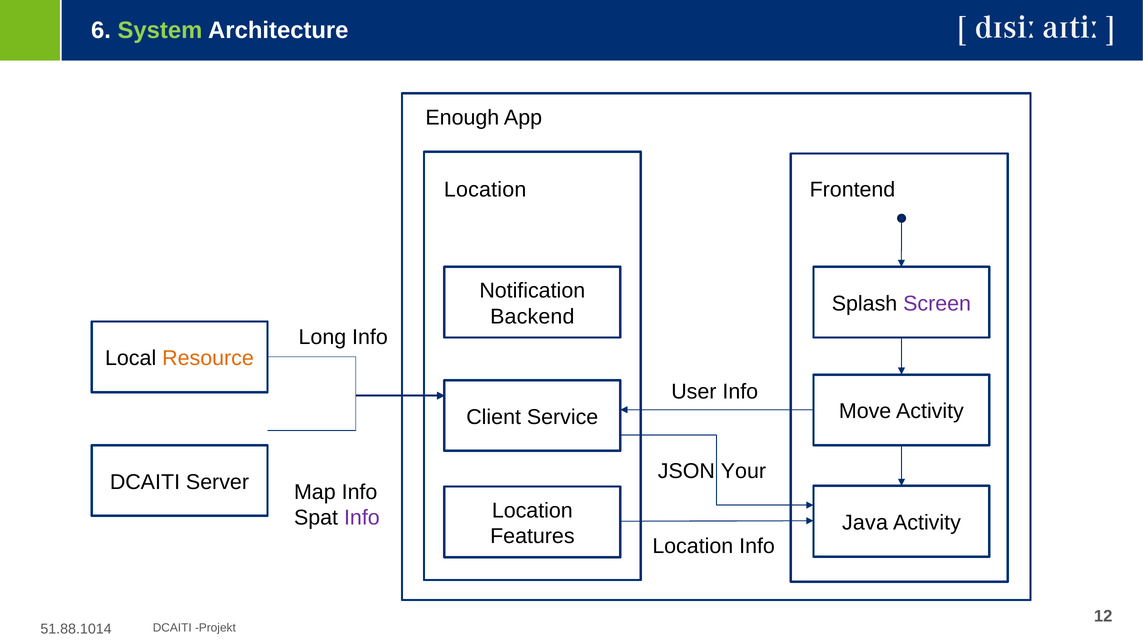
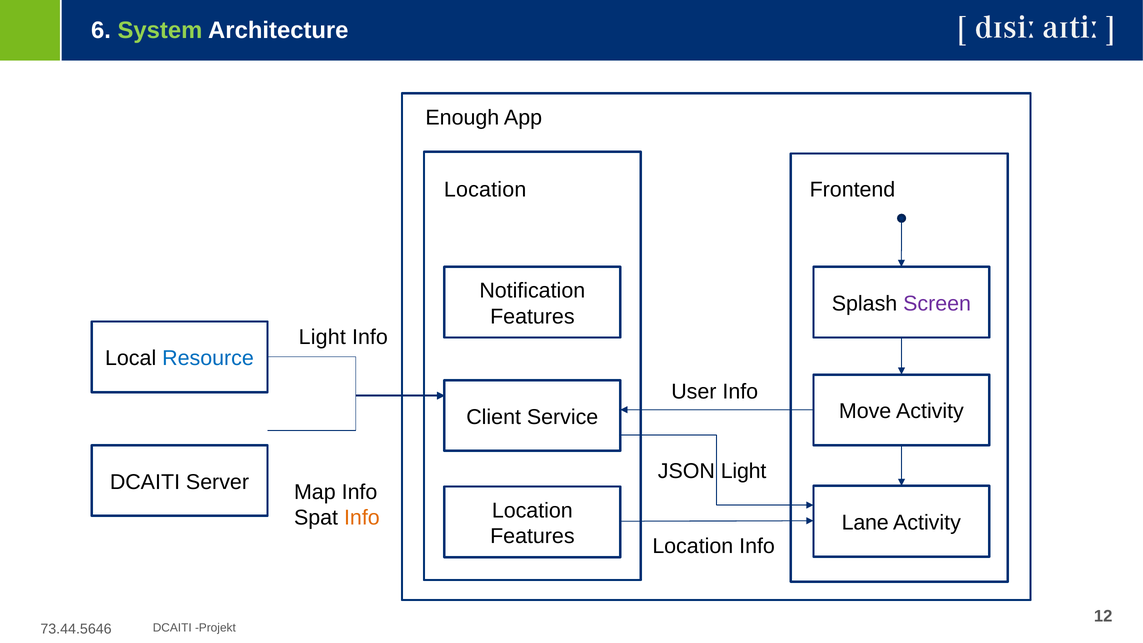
Backend: Backend -> Features (532, 317)
Long: Long -> Light (322, 337)
Resource colour: orange -> blue (208, 358)
JSON Your: Your -> Light (744, 471)
Info colour: purple -> orange (362, 518)
Java: Java -> Lane (865, 523)
51.88.1014: 51.88.1014 -> 73.44.5646 (76, 629)
